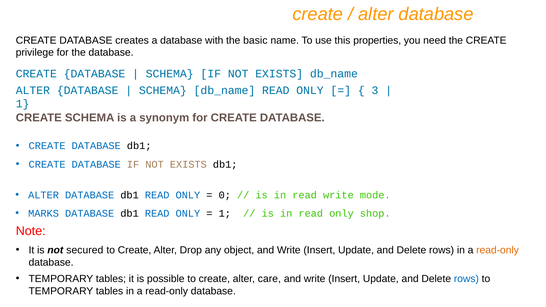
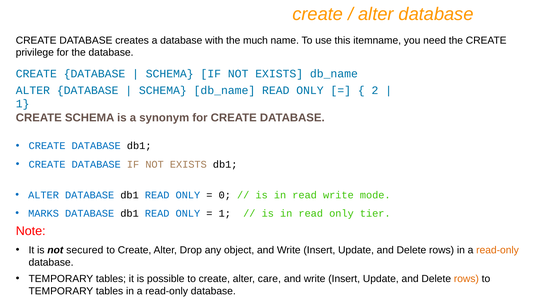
basic: basic -> much (255, 40)
properties: properties -> itemname (377, 40)
3: 3 -> 2 (375, 90)
shop: shop -> tier (375, 214)
rows colour: blue -> orange (466, 279)
